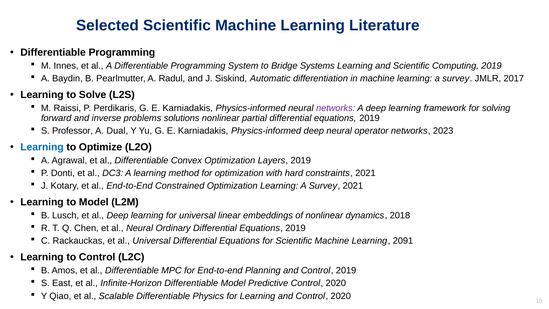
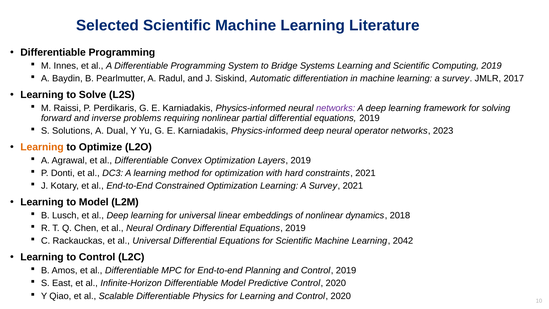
solutions: solutions -> requiring (182, 118)
Professor: Professor -> Solutions (72, 131)
Learning colour: blue -> orange (42, 147)
2091: 2091 -> 2042 (403, 241)
